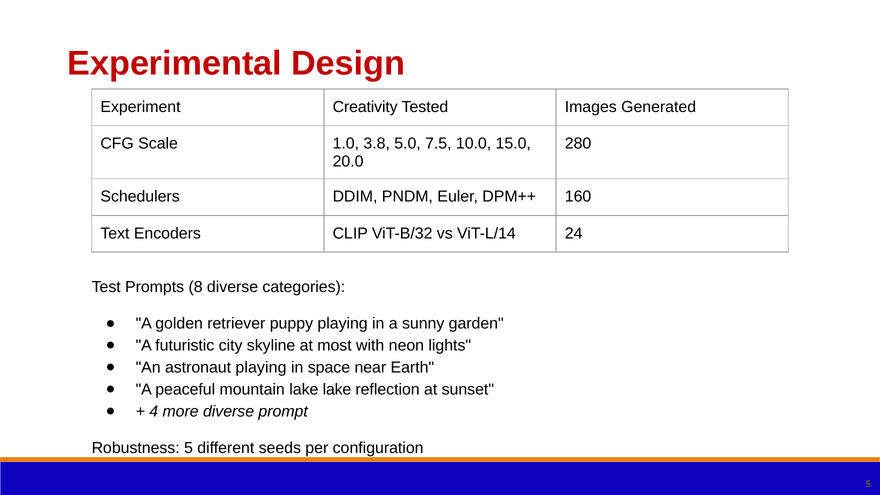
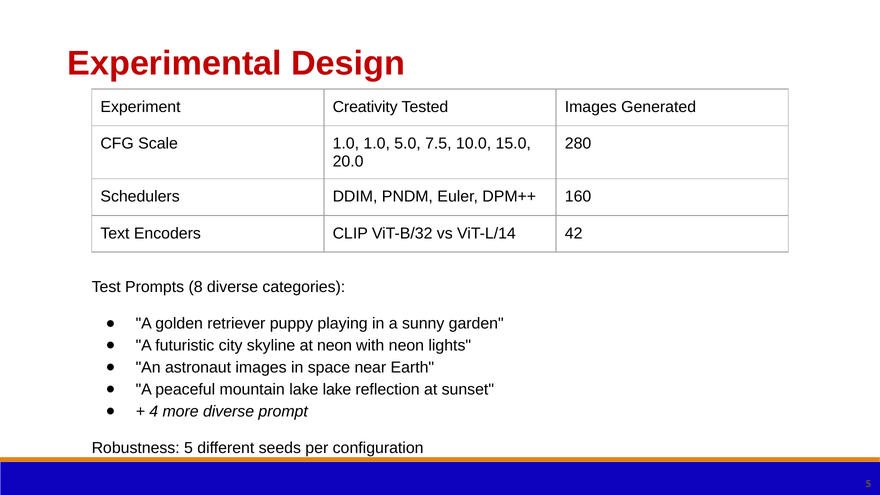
1.0 3.8: 3.8 -> 1.0 (377, 144)
24: 24 -> 42 (574, 233)
at most: most -> neon (335, 346)
astronaut playing: playing -> images (261, 368)
